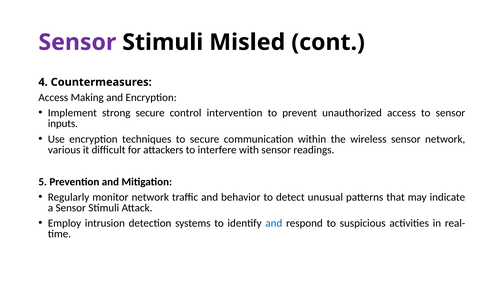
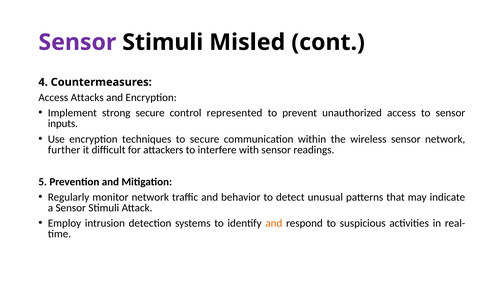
Making: Making -> Attacks (87, 98)
intervention: intervention -> represented (235, 113)
various: various -> further (64, 150)
and colour: blue -> orange (274, 224)
